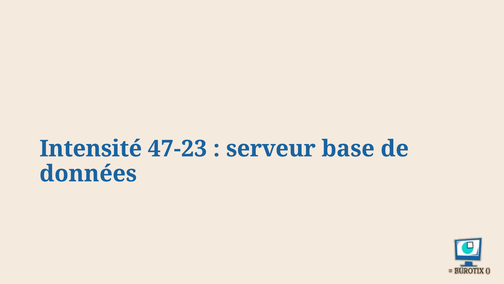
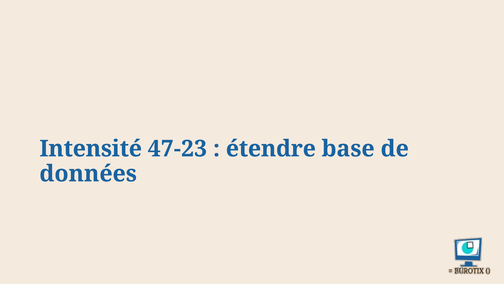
serveur: serveur -> étendre (271, 149)
